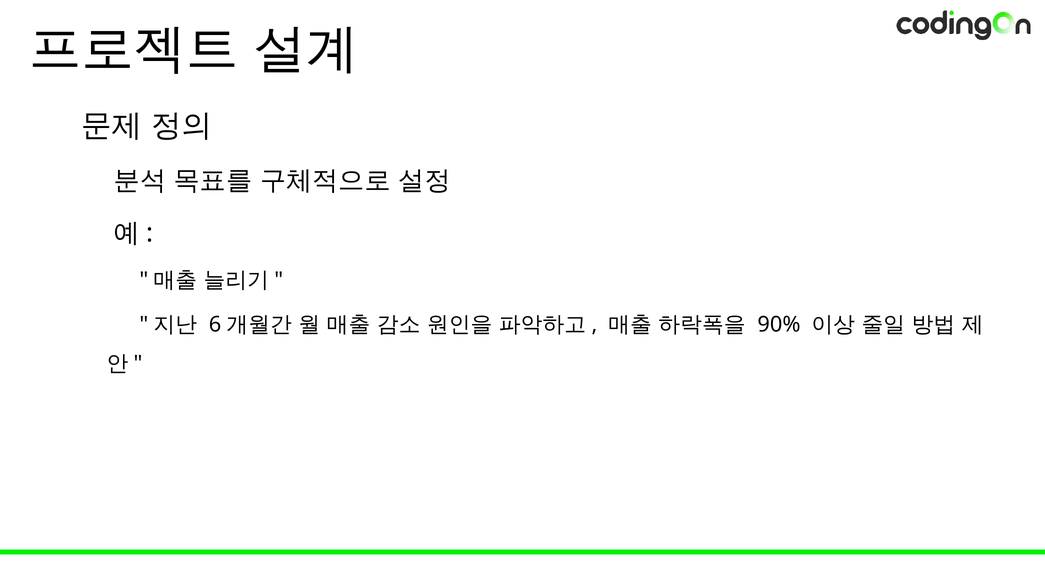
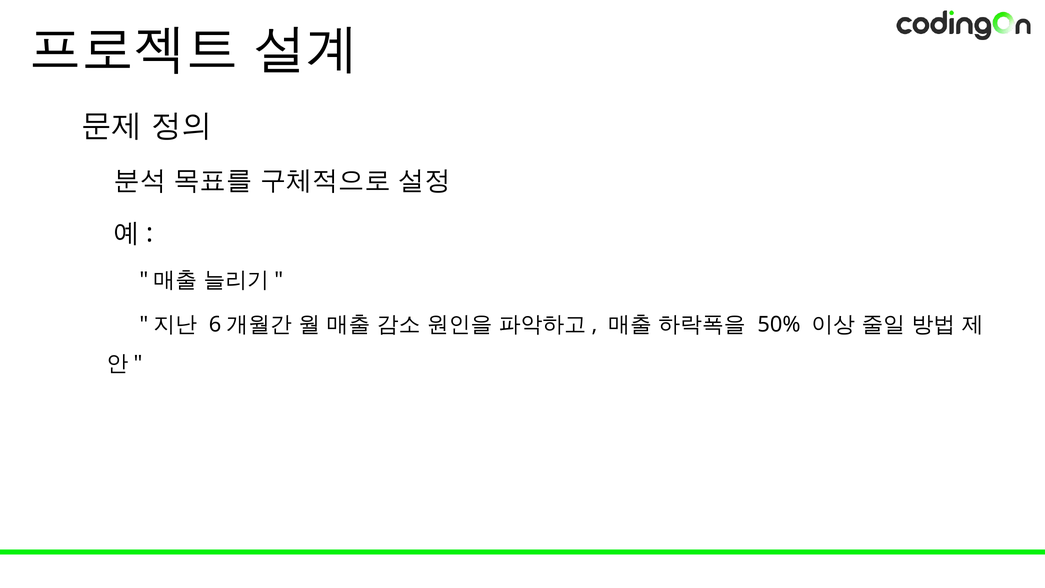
90%: 90% -> 50% (779, 324)
